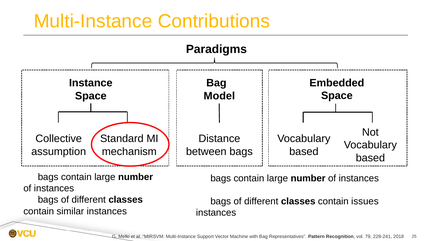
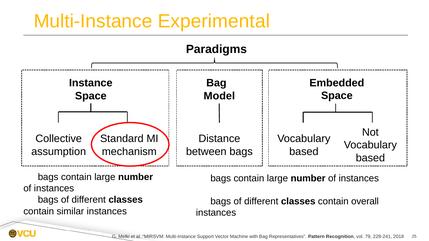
Contributions: Contributions -> Experimental (214, 21)
issues: issues -> overall (365, 202)
